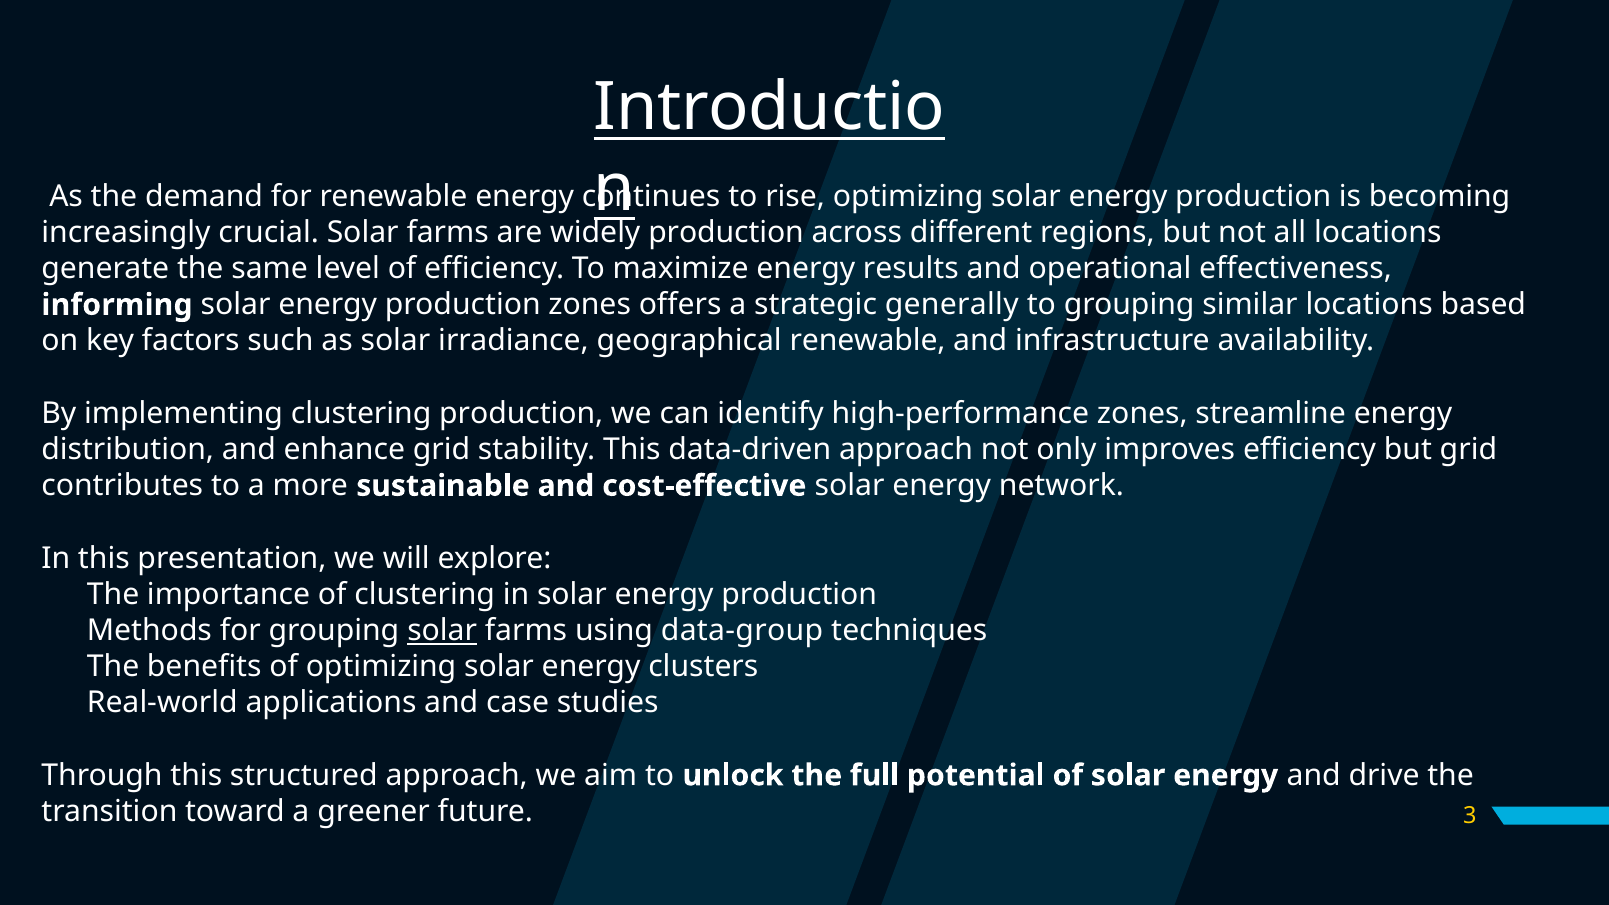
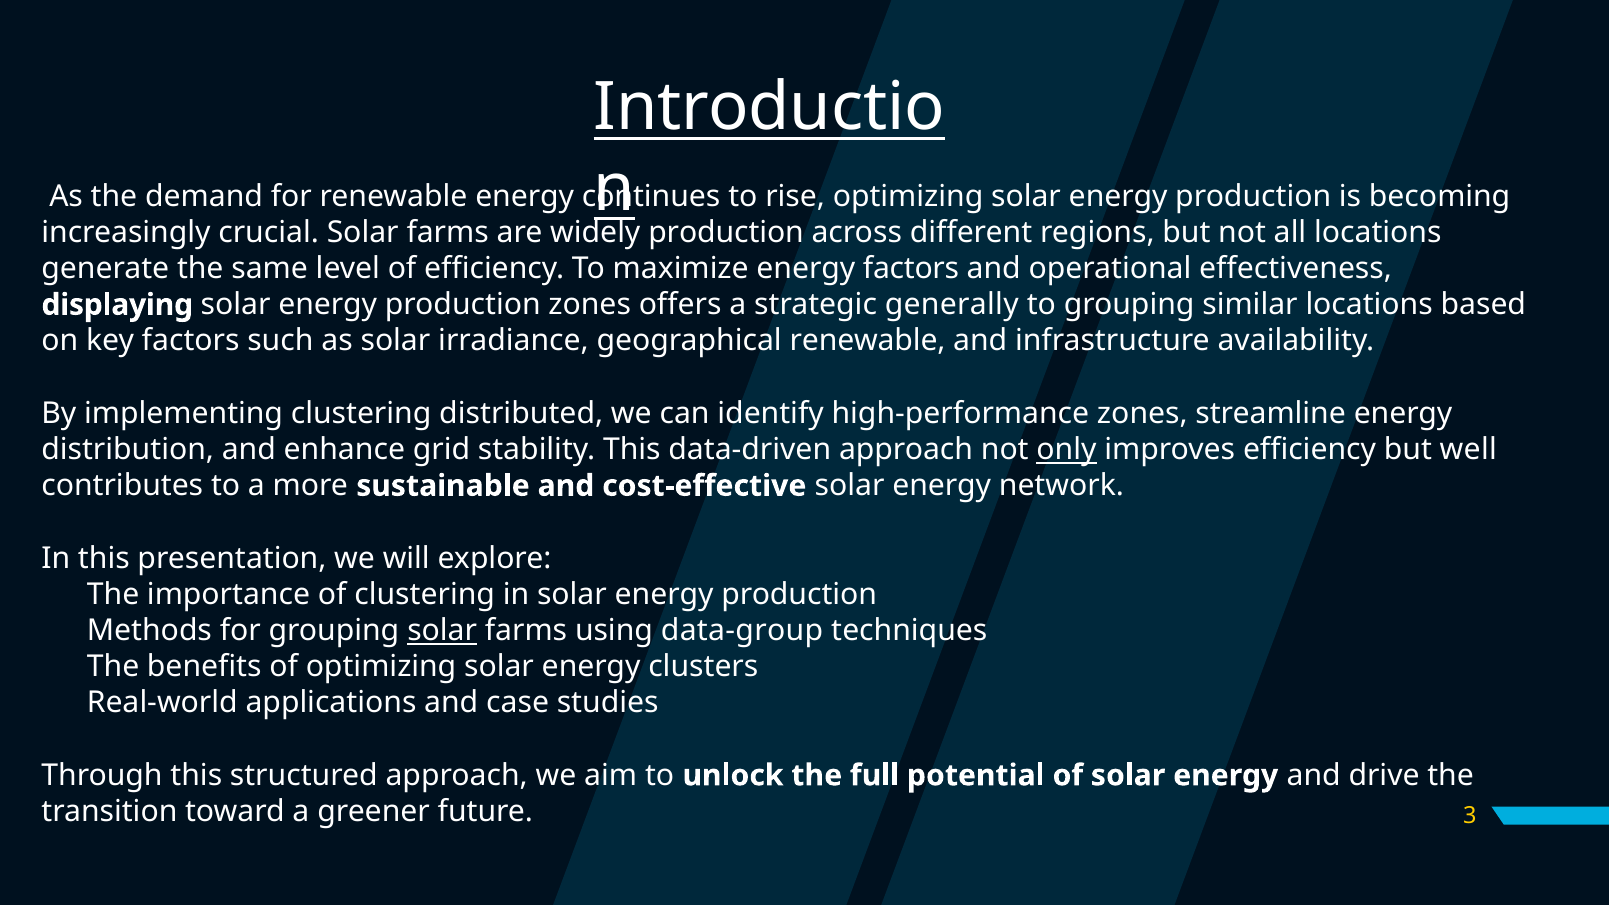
energy results: results -> factors (911, 269)
informing: informing -> displaying (117, 305)
clustering production: production -> distributed (521, 413)
only underline: none -> present (1066, 450)
but grid: grid -> well (1468, 450)
